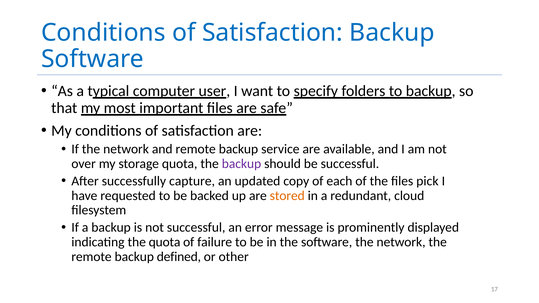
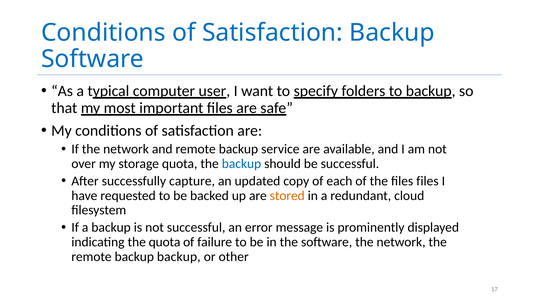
backup colour: purple -> blue (241, 164)
files pick: pick -> files (427, 181)
backup defined: defined -> backup (179, 257)
